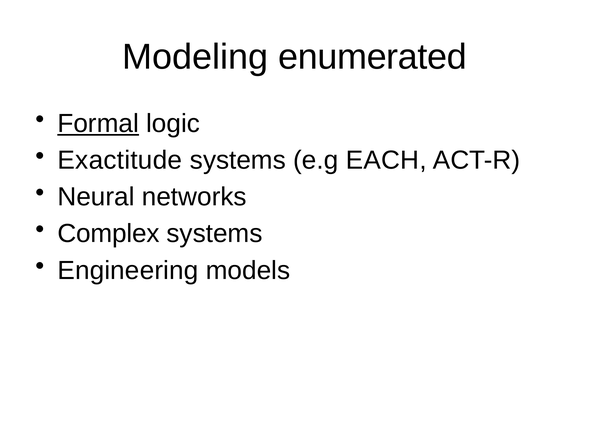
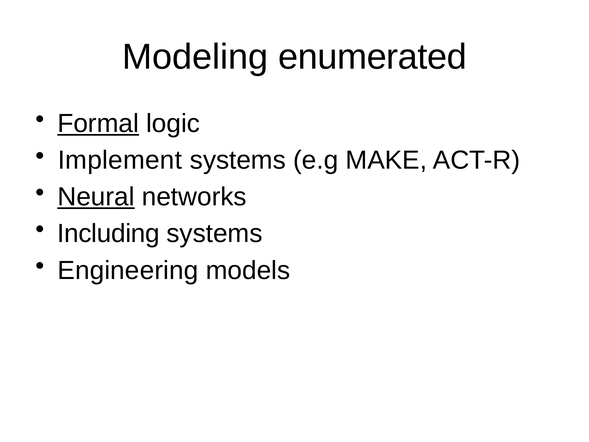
Exactitude: Exactitude -> Implement (120, 160)
EACH: EACH -> MAKE (386, 160)
Neural underline: none -> present (96, 197)
Complex: Complex -> Including (108, 234)
